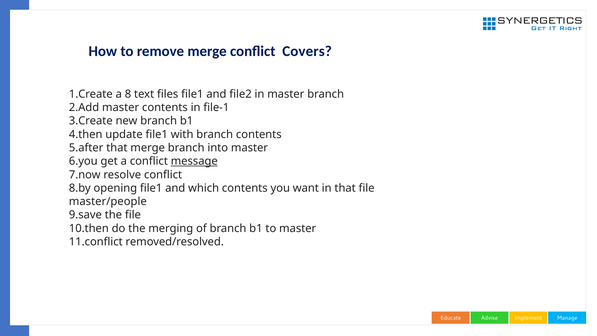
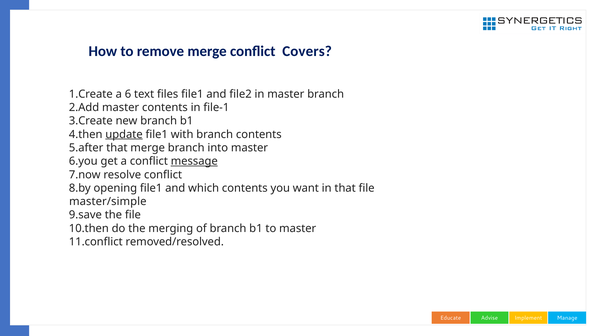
8: 8 -> 6 (128, 94)
update underline: none -> present (124, 134)
master/people: master/people -> master/simple (108, 201)
